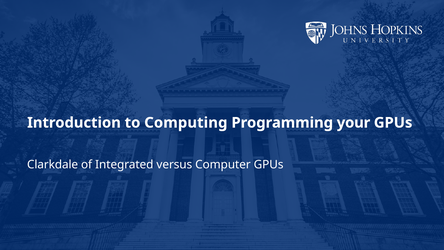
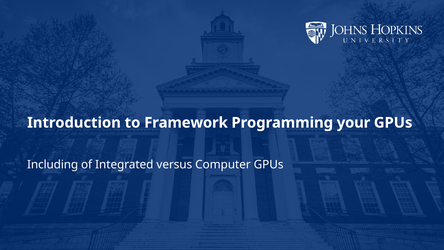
Computing: Computing -> Framework (186, 123)
Clarkdale: Clarkdale -> Including (53, 164)
